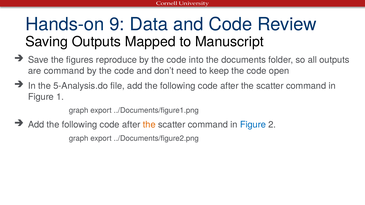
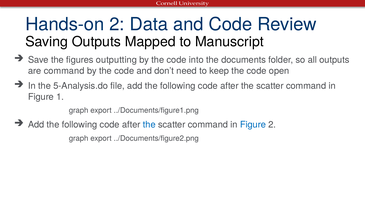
Hands-on 9: 9 -> 2 (117, 24)
reproduce: reproduce -> outputting (116, 60)
the colour: orange -> blue (149, 125)
